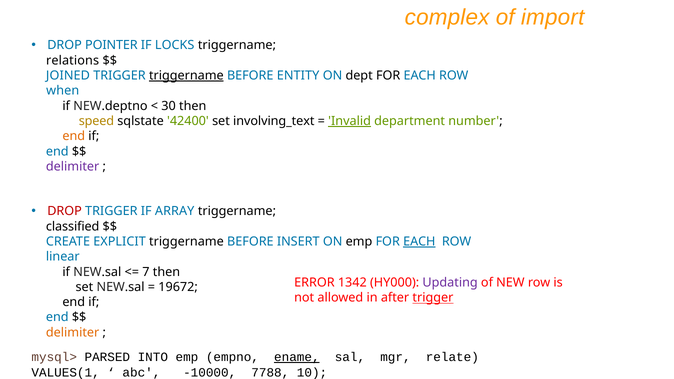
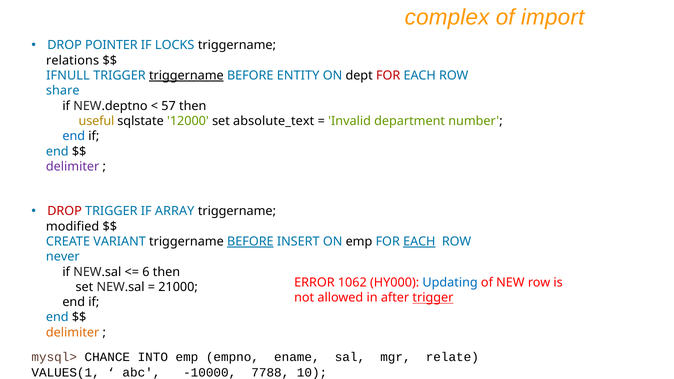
JOINED: JOINED -> IFNULL (68, 76)
FOR colour: black -> red (388, 76)
when: when -> share (63, 91)
30: 30 -> 57 (169, 106)
speed: speed -> useful (96, 121)
42400: 42400 -> 12000 (188, 121)
involving_text: involving_text -> absolute_text (274, 121)
Invalid underline: present -> none (350, 121)
end colour: orange -> blue (74, 136)
classified: classified -> modified (73, 226)
EXPLICIT: EXPLICIT -> VARIANT (120, 242)
BEFORE underline: none -> present (250, 242)
linear: linear -> never (63, 257)
7: 7 -> 6 (146, 272)
1342: 1342 -> 1062 (352, 283)
Updating colour: purple -> blue (450, 283)
19672: 19672 -> 21000 (178, 287)
PARSED: PARSED -> CHANCE (107, 357)
ename underline: present -> none (297, 357)
